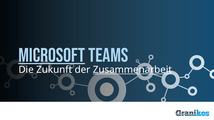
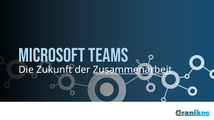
MICROSOFT underline: present -> none (52, 55)
